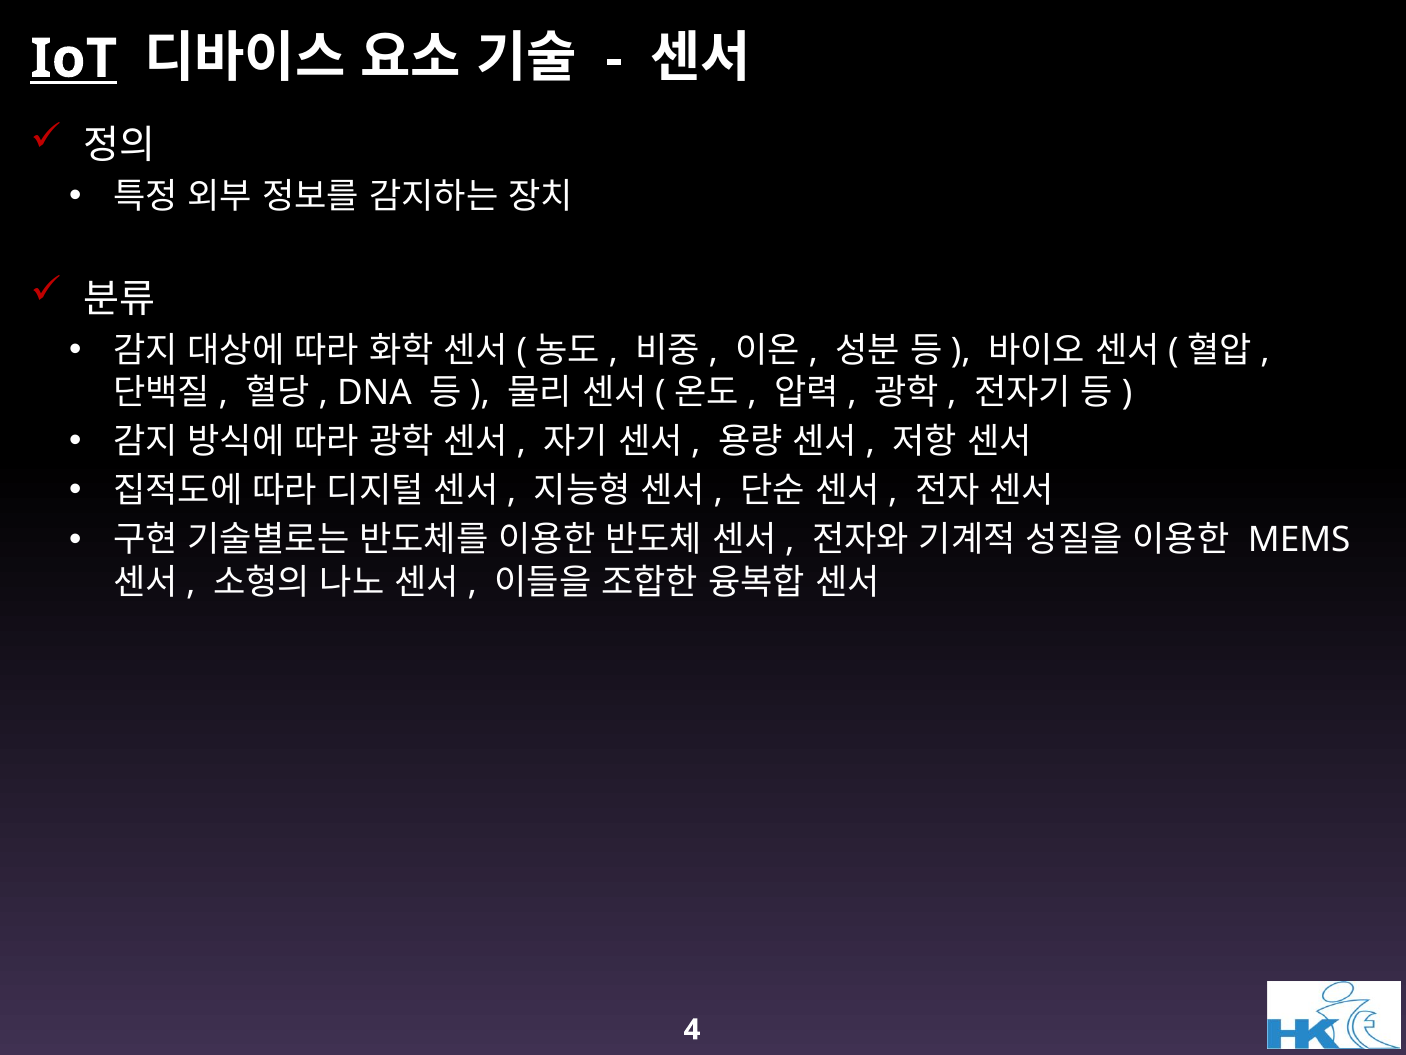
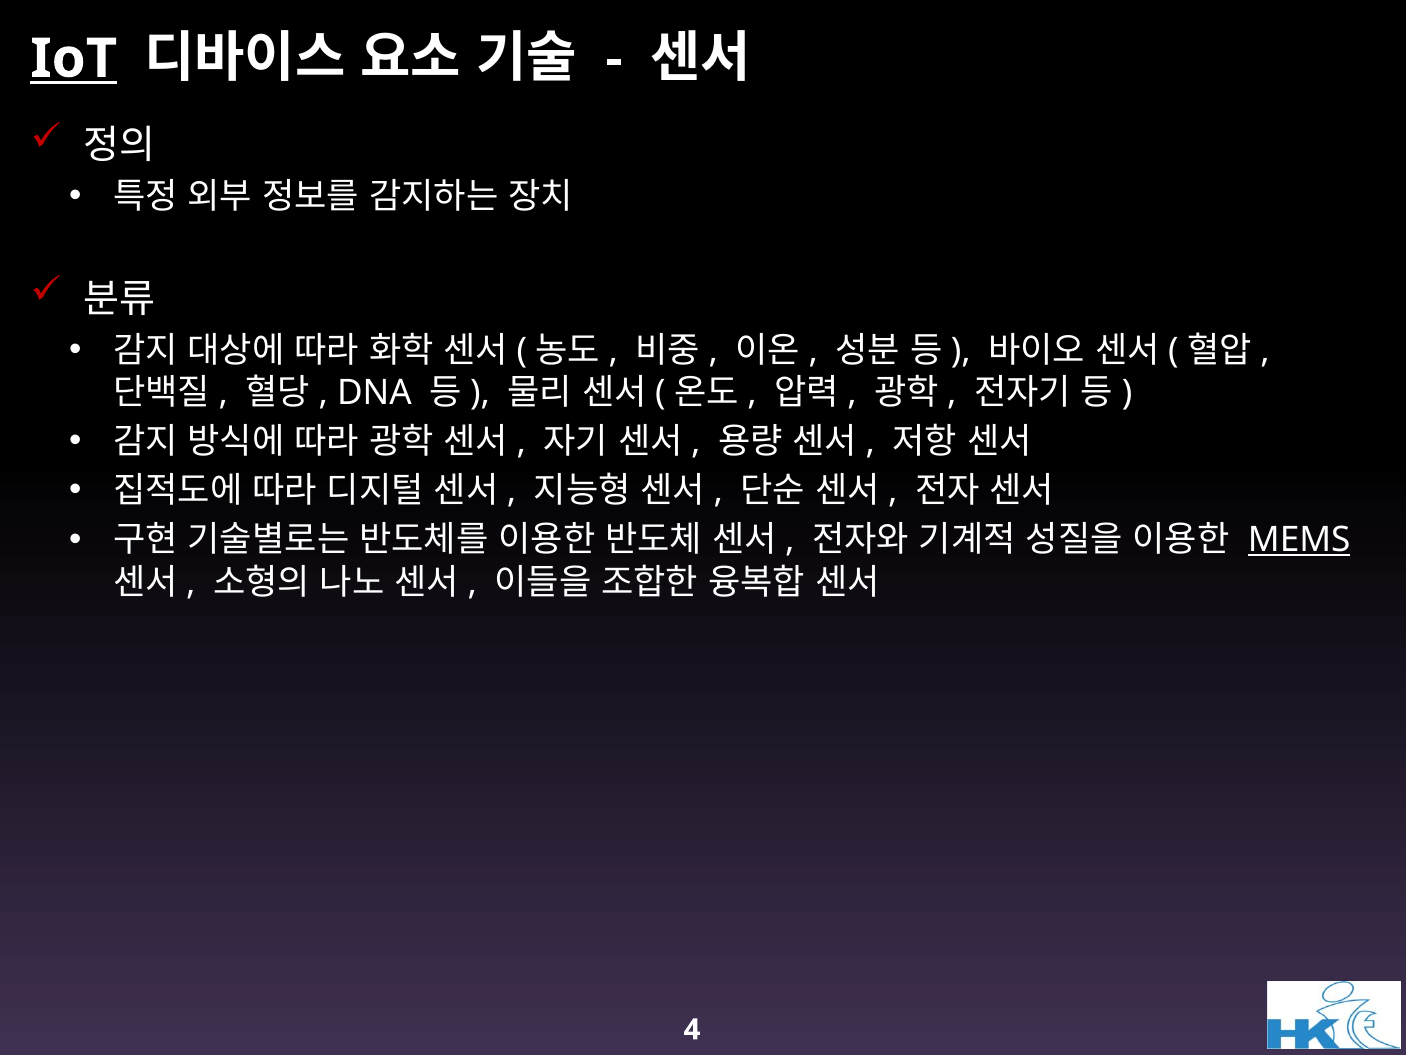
MEMS underline: none -> present (1299, 540)
